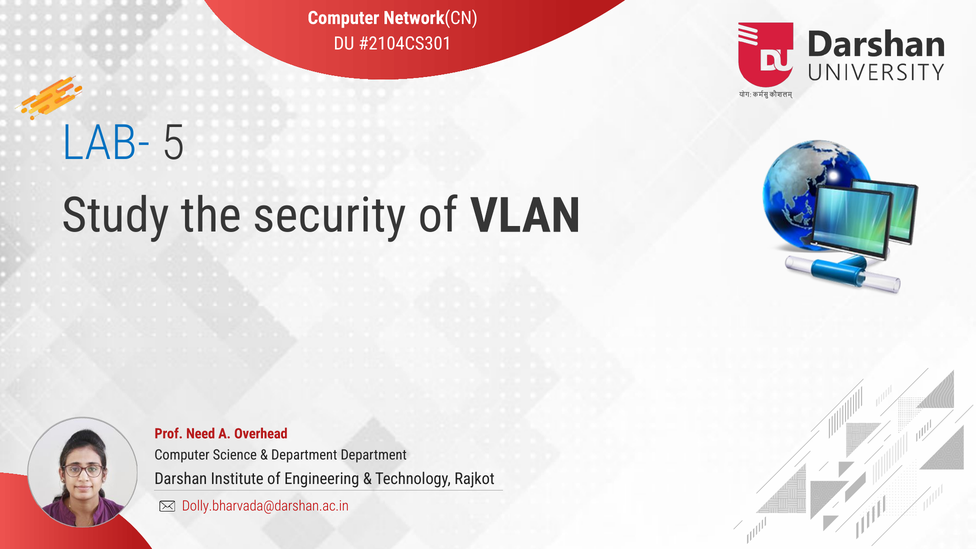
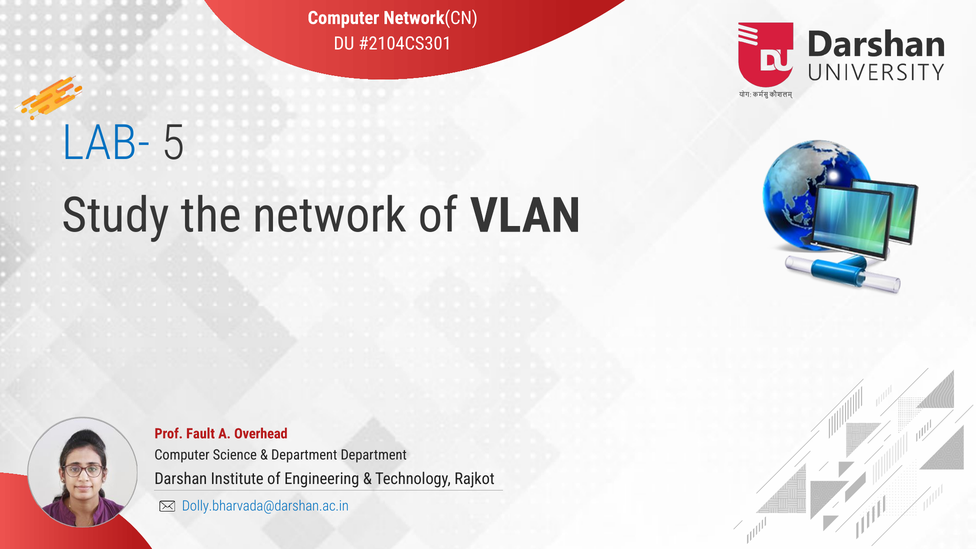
security: security -> network (330, 216)
Need: Need -> Fault (200, 434)
Dolly.bharvada@darshan.ac.in colour: red -> blue (265, 506)
